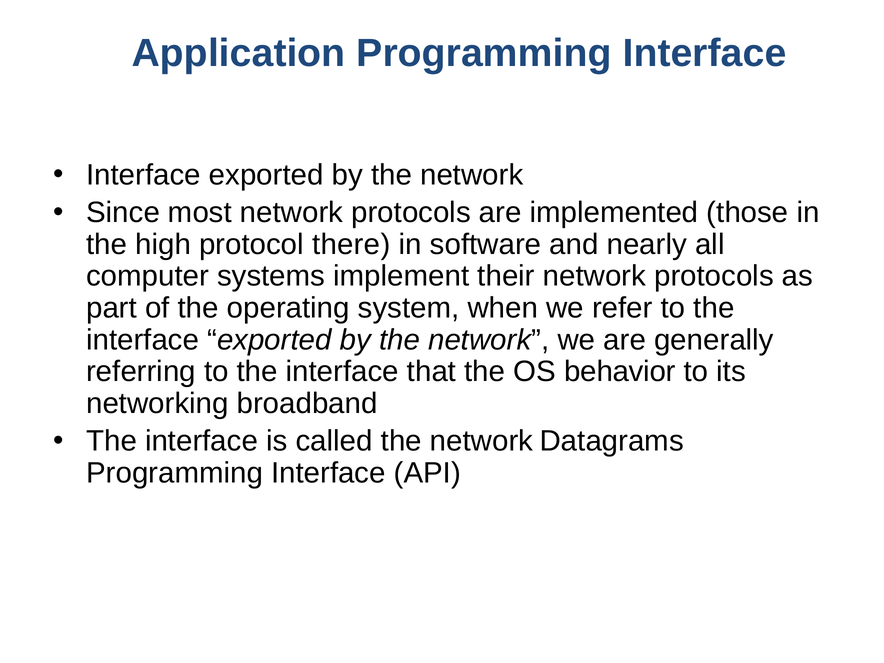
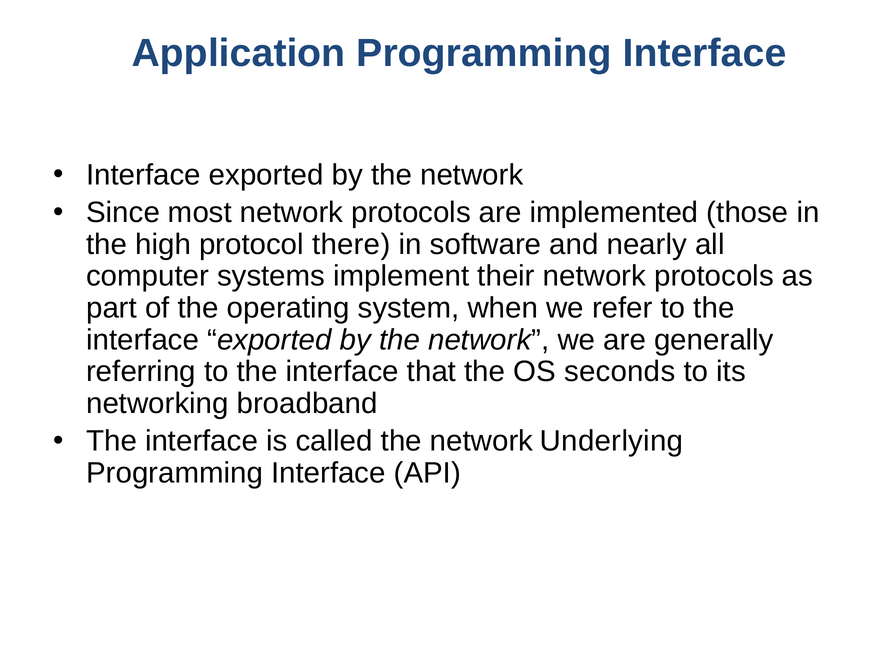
behavior: behavior -> seconds (620, 372)
Datagrams: Datagrams -> Underlying (612, 441)
